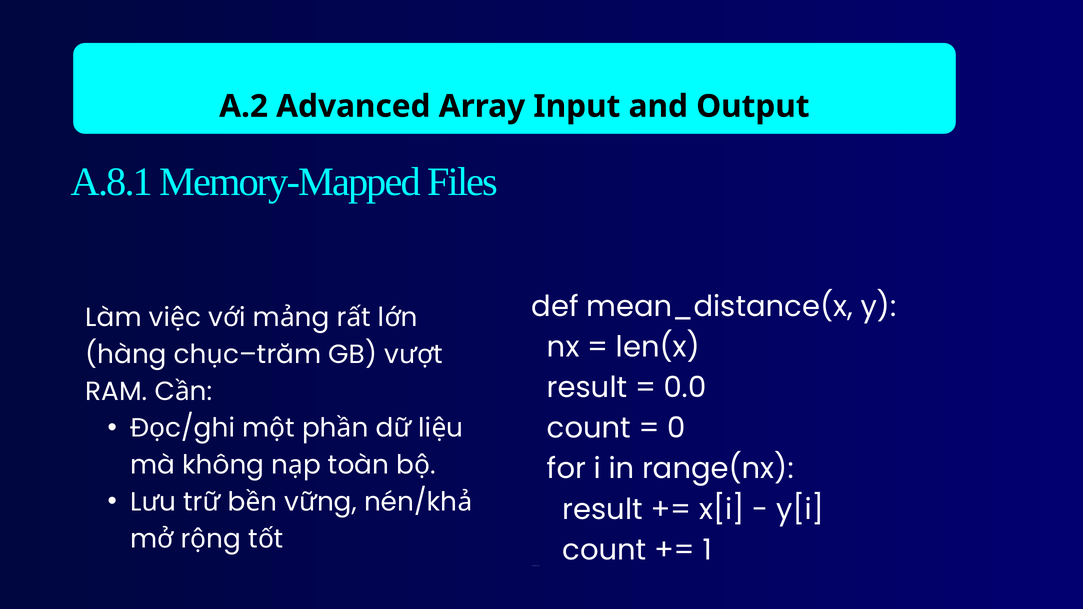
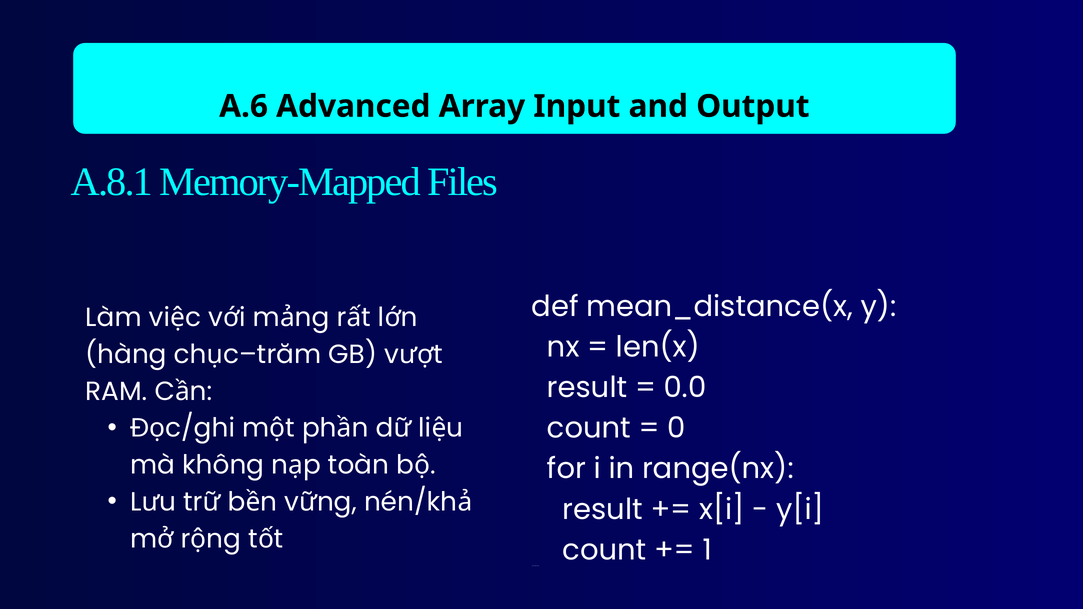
A.2: A.2 -> A.6 (244, 106)
